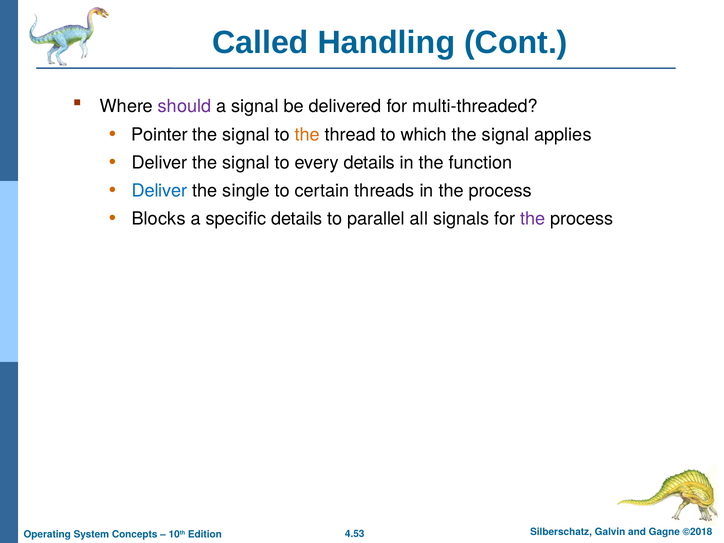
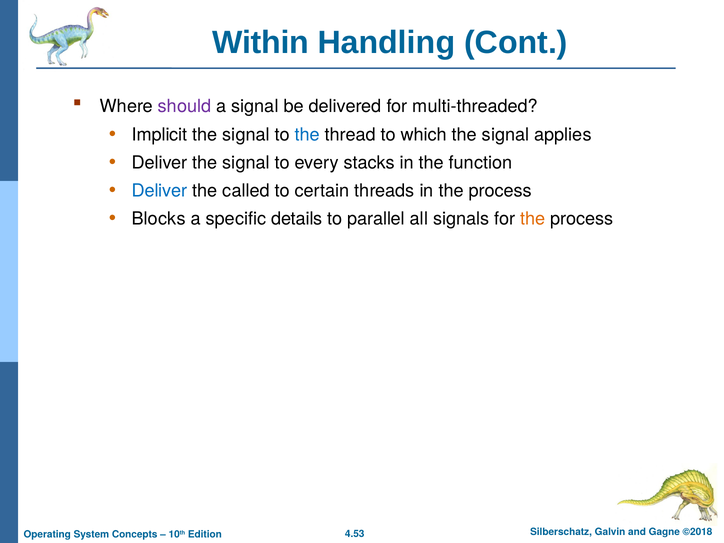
Called: Called -> Within (260, 43)
Pointer: Pointer -> Implicit (159, 135)
the colour: orange -> blue (307, 135)
every details: details -> stacks (369, 163)
single: single -> called (246, 191)
the colour: purple -> orange (533, 219)
